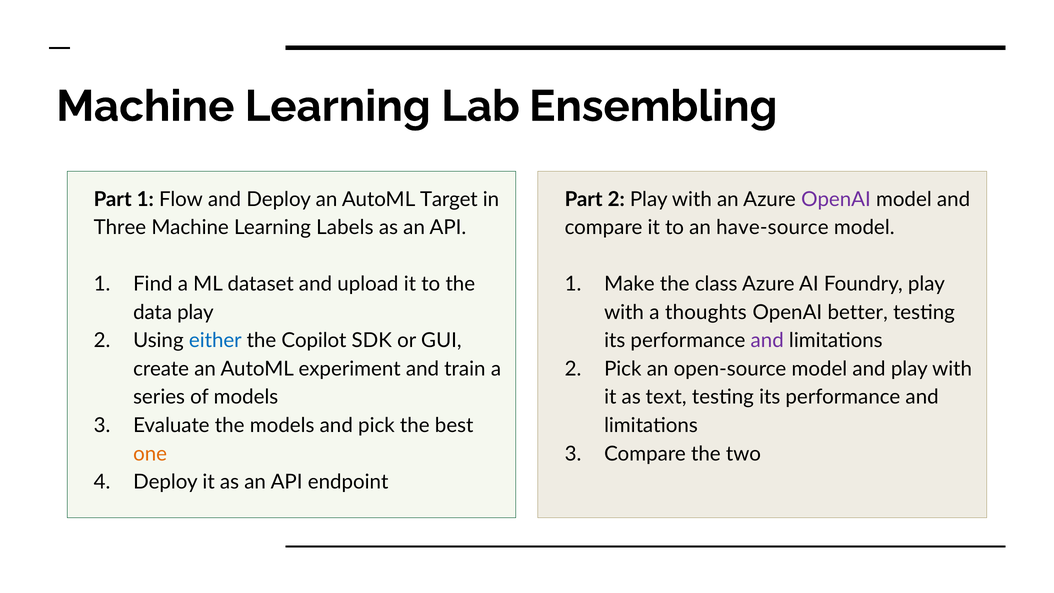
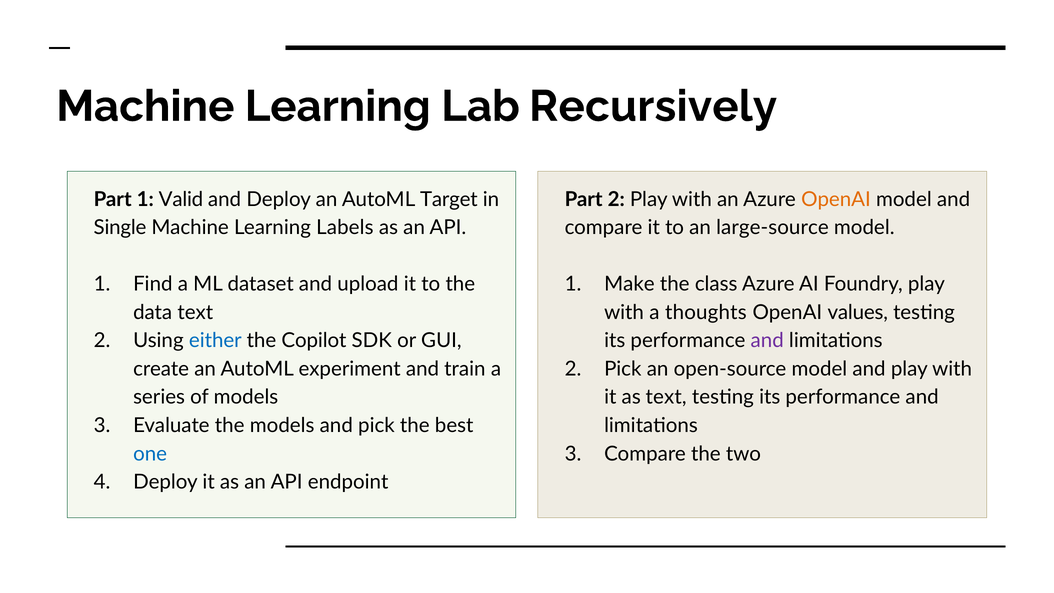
Ensembling: Ensembling -> Recursively (653, 106)
Flow: Flow -> Valid (181, 199)
OpenAI colour: purple -> orange (836, 199)
Three: Three -> Single (120, 228)
have-source: have-source -> large-source (772, 228)
data play: play -> text (195, 312)
better: better -> values (858, 312)
one colour: orange -> blue (150, 454)
